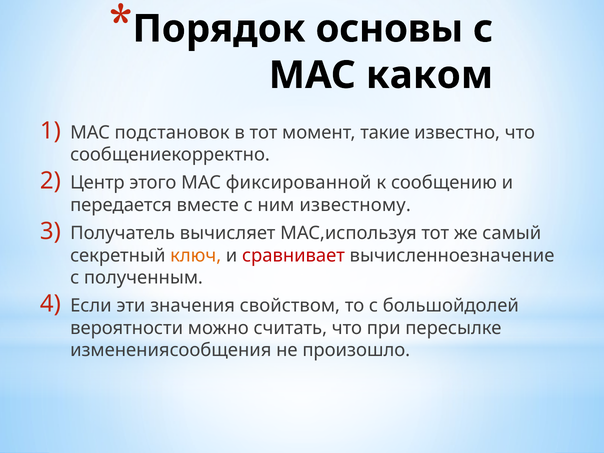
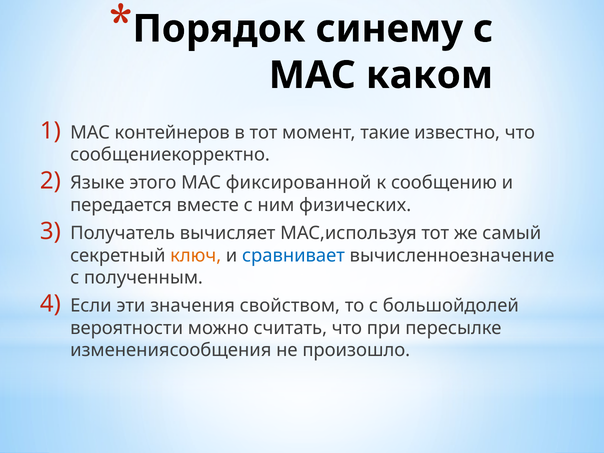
основы: основы -> синему (389, 29)
подстановок: подстановок -> контейнеров (172, 132)
Центр: Центр -> Языке (97, 183)
известному: известному -> физических (355, 205)
сравнивает colour: red -> blue (293, 255)
